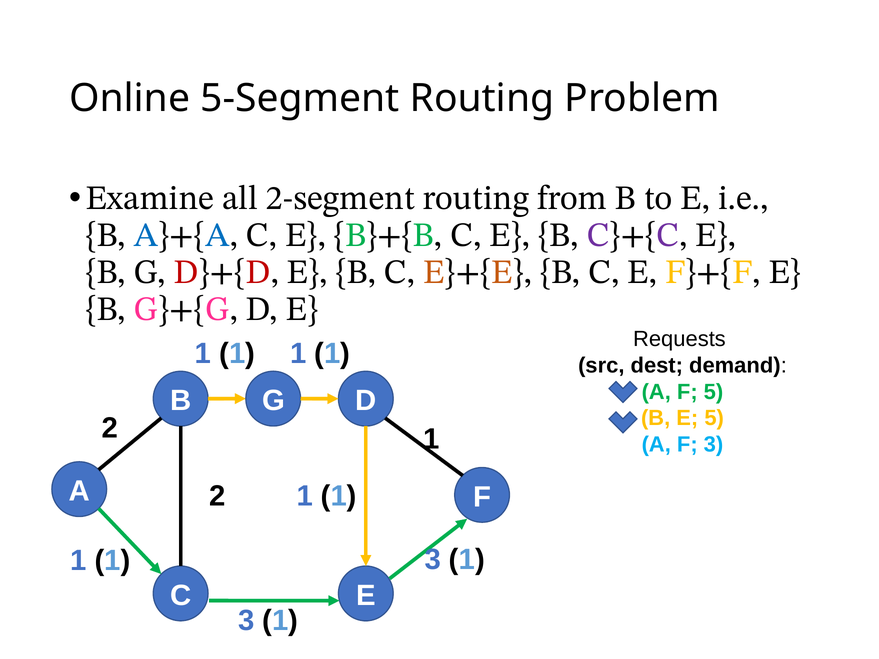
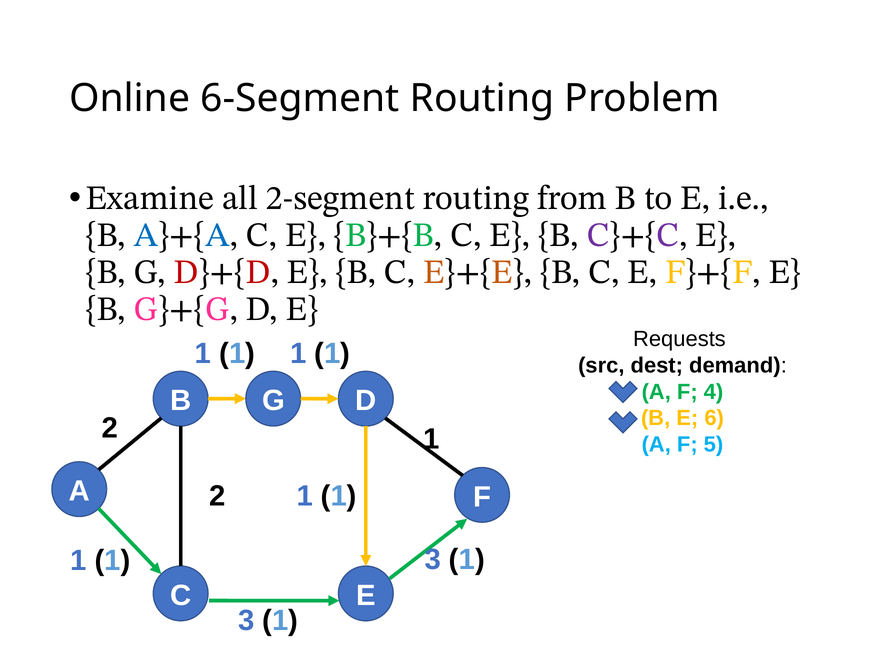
5-Segment: 5-Segment -> 6-Segment (300, 99)
F 5: 5 -> 4 (713, 392)
E 5: 5 -> 6 (714, 418)
A F 3: 3 -> 5 (713, 445)
